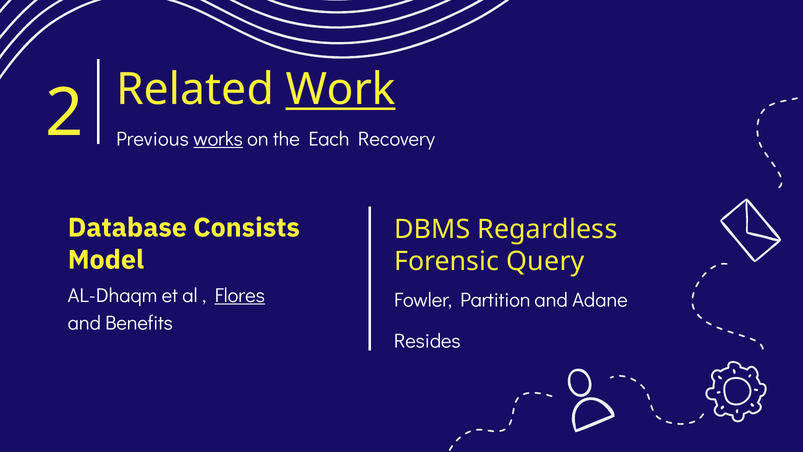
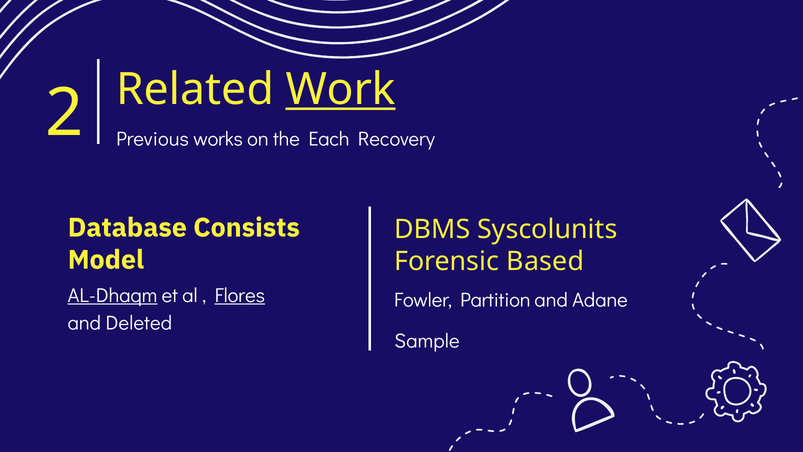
works underline: present -> none (218, 139)
Regardless: Regardless -> Syscolunits (547, 229)
Query: Query -> Based (545, 261)
AL-Dhaqm underline: none -> present (113, 295)
Benefits: Benefits -> Deleted (139, 323)
Resides: Resides -> Sample (427, 341)
